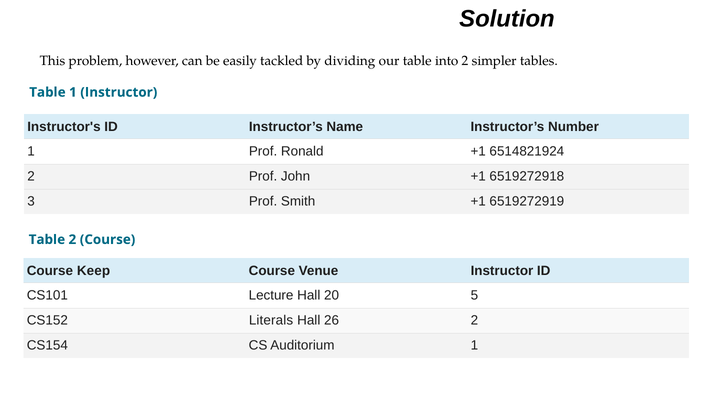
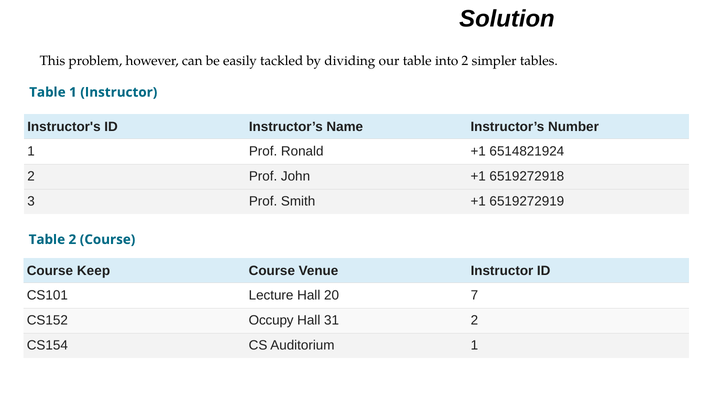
5: 5 -> 7 (474, 295)
Literals: Literals -> Occupy (271, 321)
26: 26 -> 31 (332, 321)
